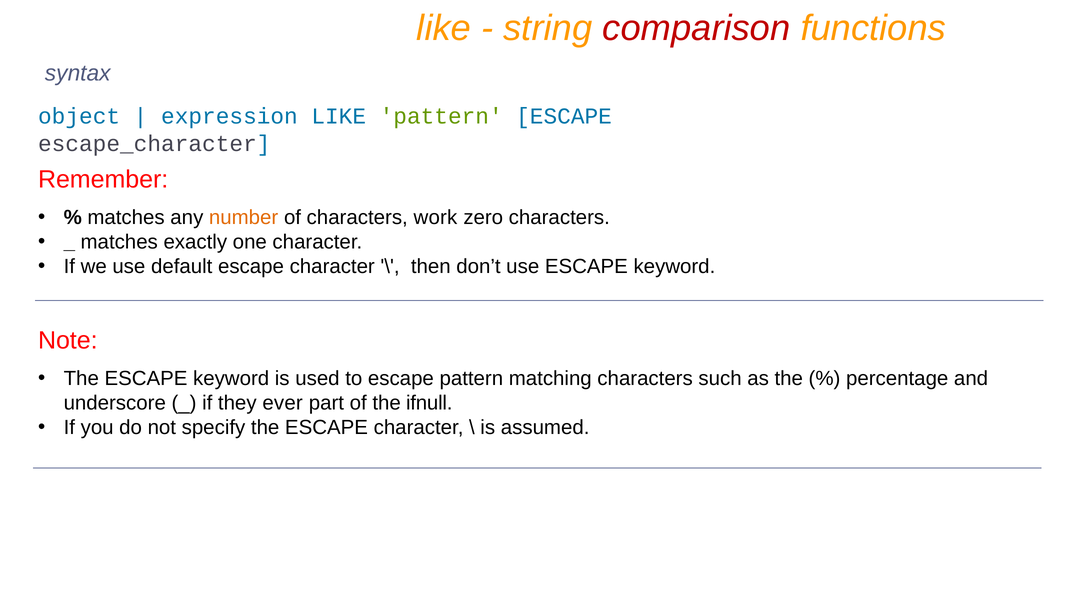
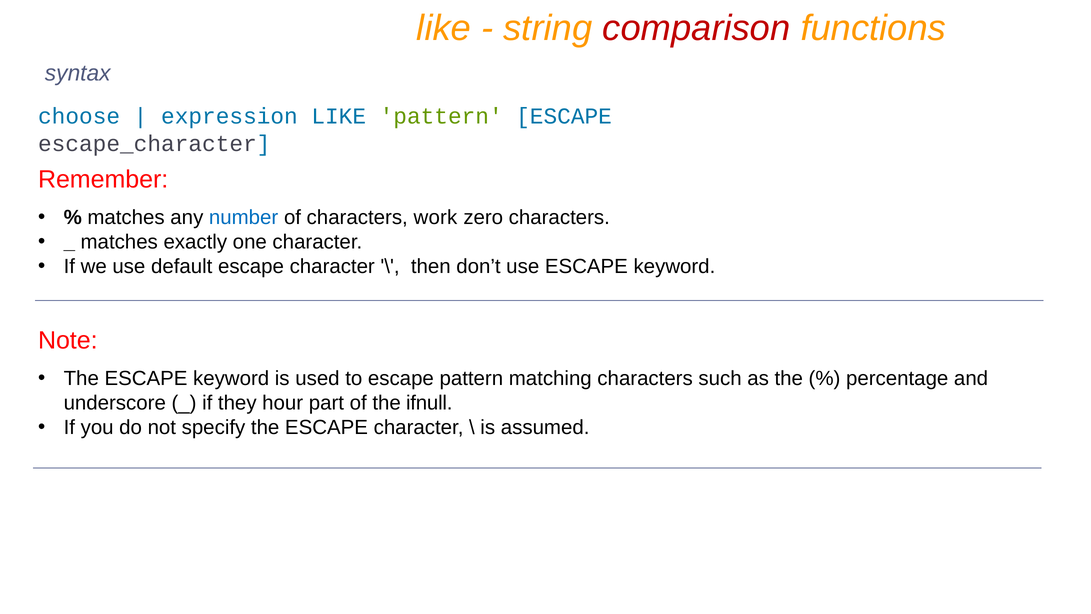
object: object -> choose (79, 116)
number colour: orange -> blue (244, 217)
ever: ever -> hour (283, 403)
